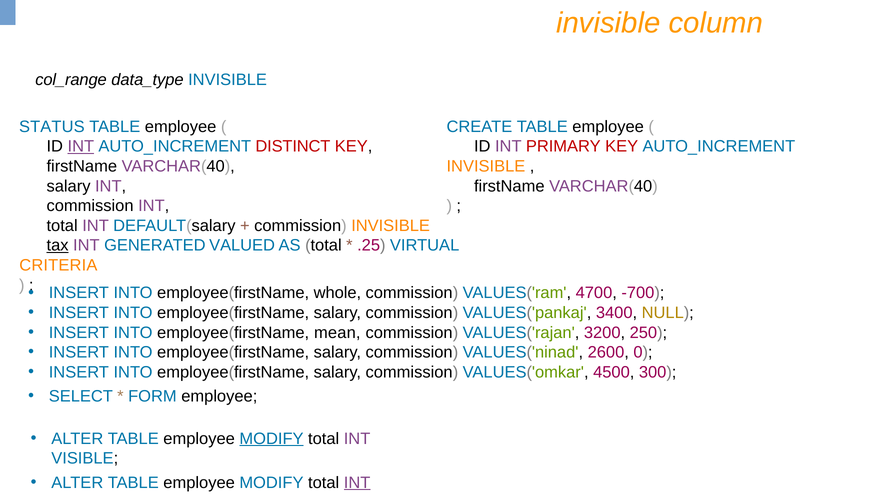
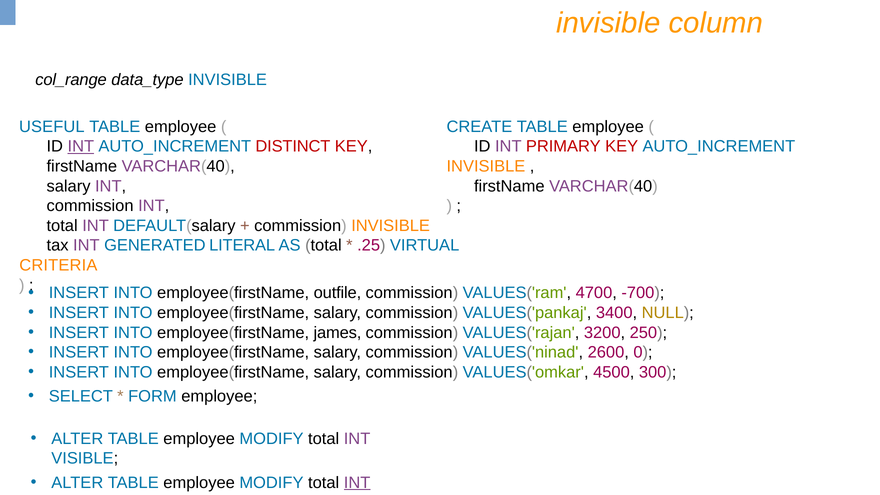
STATUS: STATUS -> USEFUL (52, 127)
tax underline: present -> none (58, 245)
VALUED: VALUED -> LITERAL (242, 245)
whole: whole -> outfile (337, 293)
mean: mean -> james (337, 333)
MODIFY underline: present -> none (272, 439)
